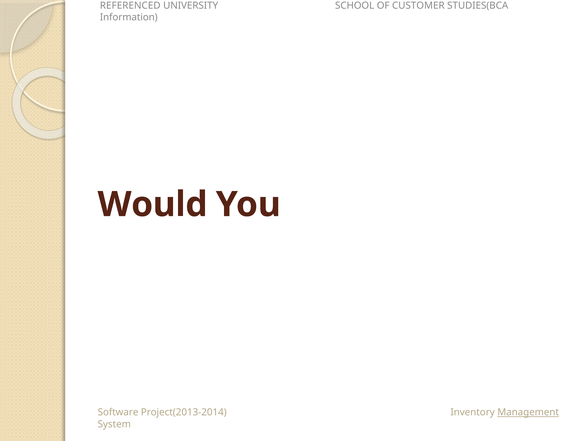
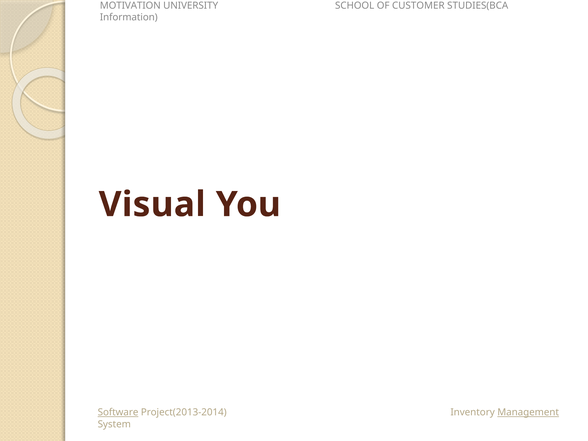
REFERENCED: REFERENCED -> MOTIVATION (130, 5)
Would: Would -> Visual (152, 205)
Software underline: none -> present (118, 412)
